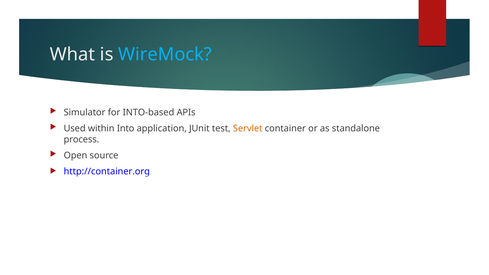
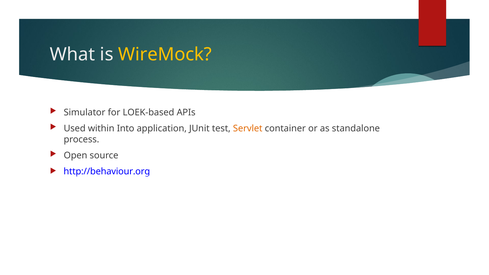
WireMock colour: light blue -> yellow (165, 55)
INTO-based: INTO-based -> LOEK-based (148, 112)
http://container.org: http://container.org -> http://behaviour.org (107, 172)
